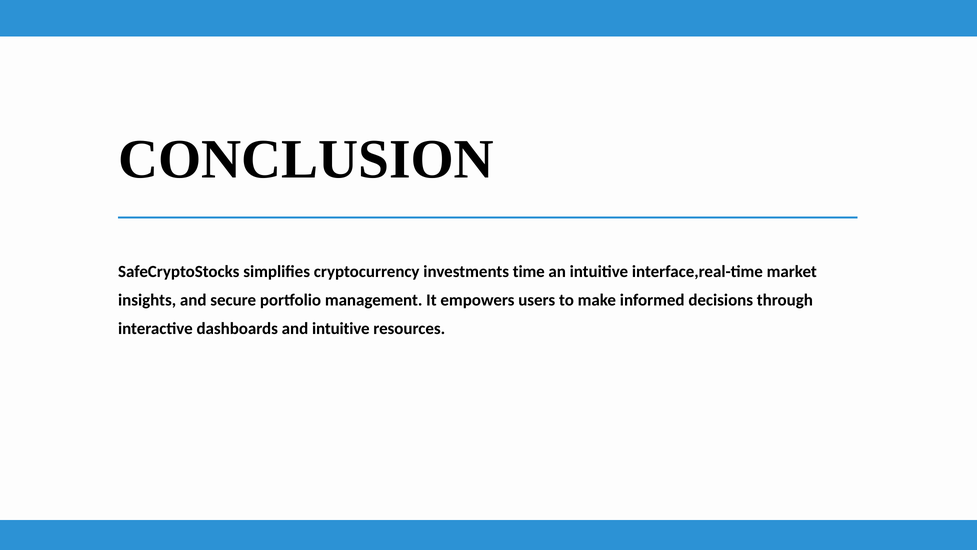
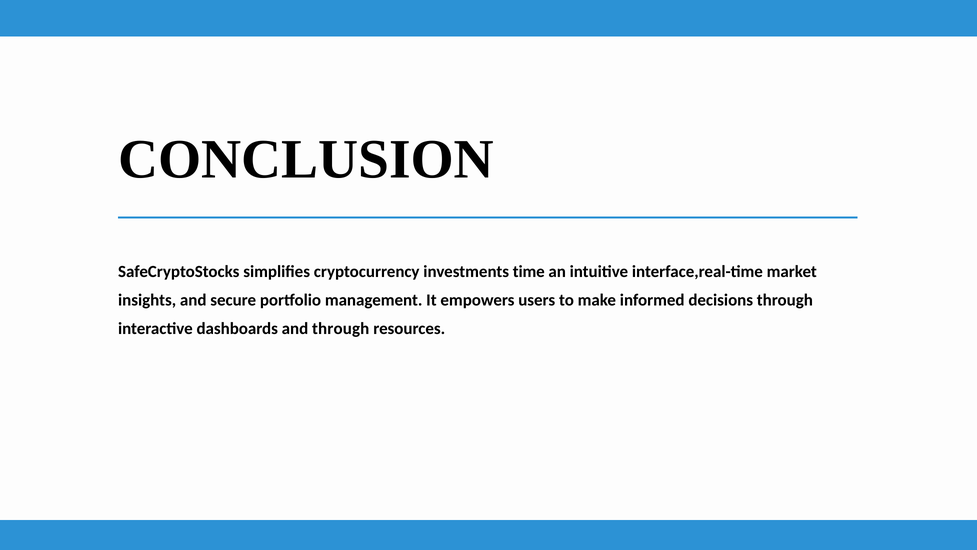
and intuitive: intuitive -> through (341, 329)
